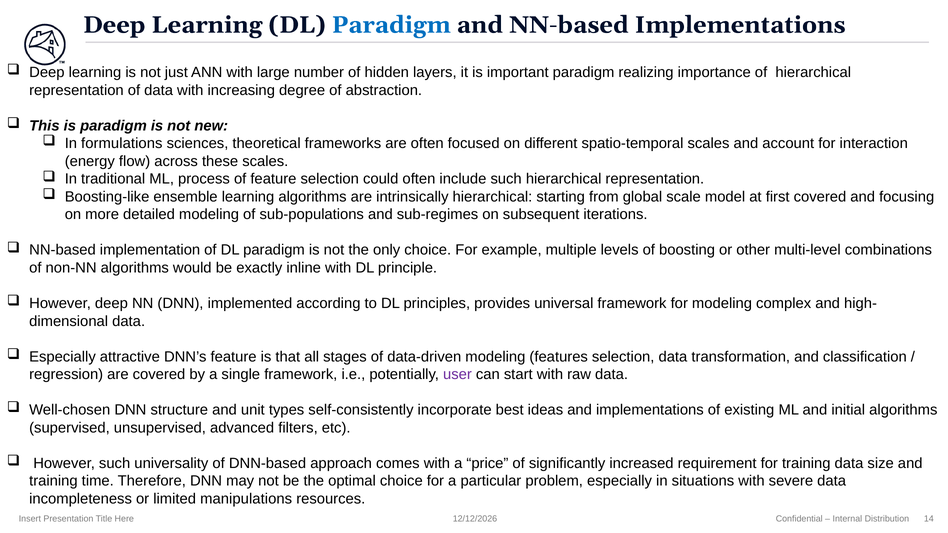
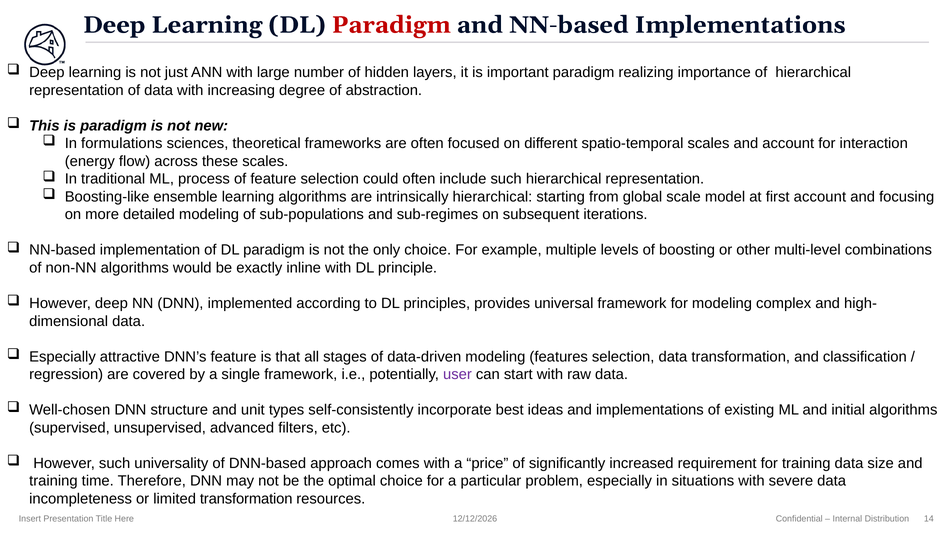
Paradigm colour: blue -> red (391, 25)
first covered: covered -> account (820, 197)
limited manipulations: manipulations -> transformation (246, 499)
